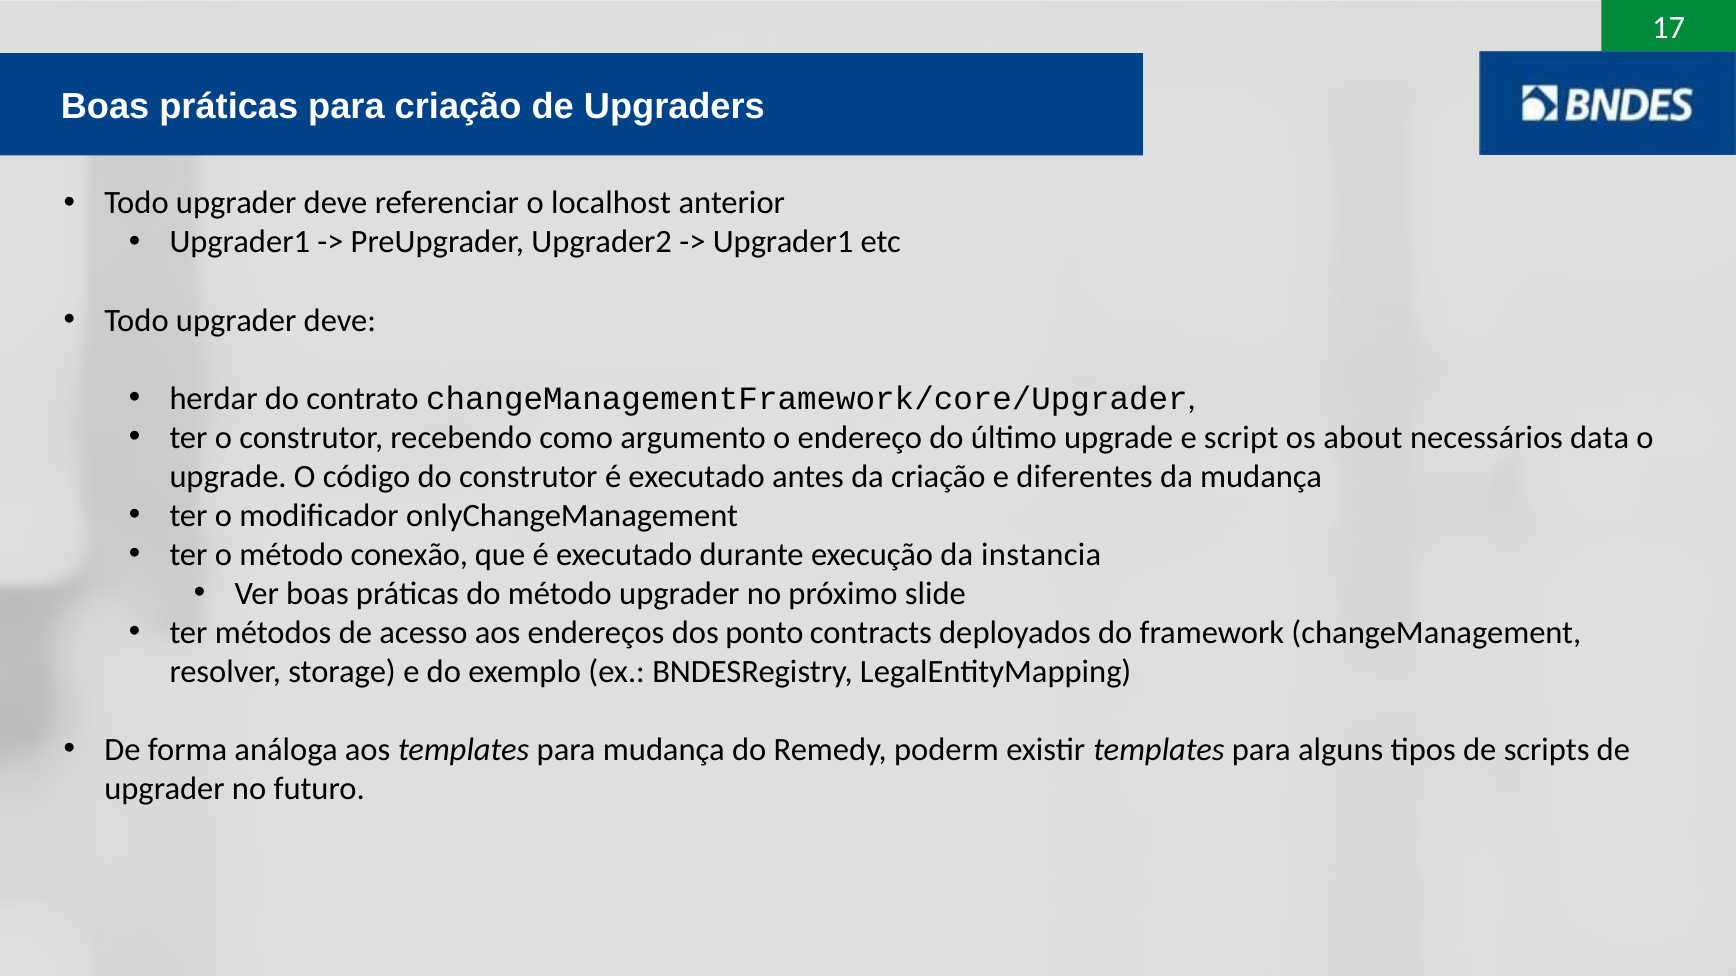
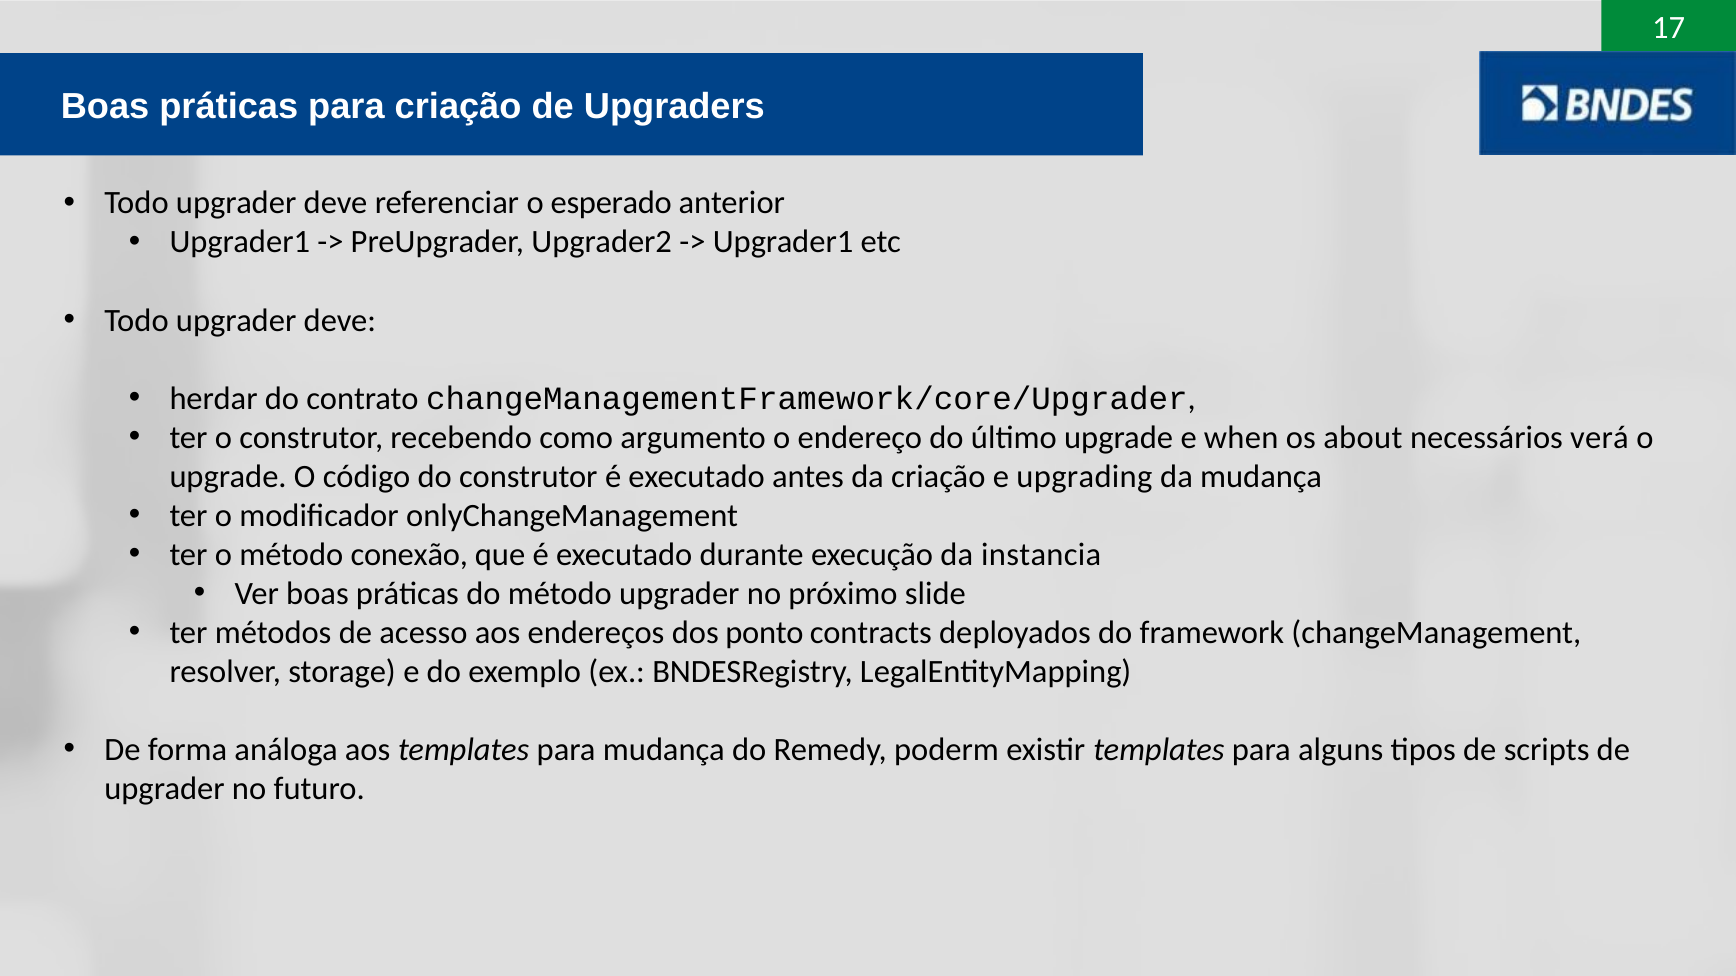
localhost: localhost -> esperado (611, 203)
script: script -> when (1241, 438)
data: data -> verá (1599, 438)
diferentes: diferentes -> upgrading (1084, 477)
